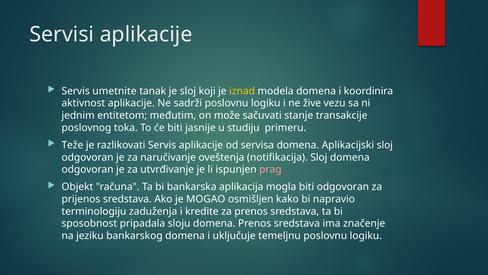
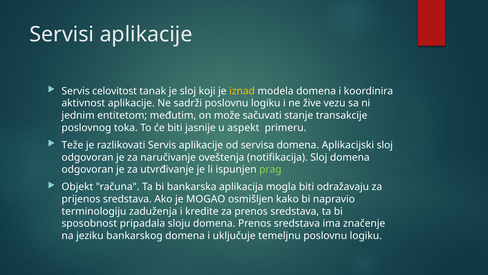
umetnite: umetnite -> celovitost (115, 91)
studiju: studiju -> aspekt (243, 127)
prag colour: pink -> light green (270, 169)
biti odgovoran: odgovoran -> odražavaju (343, 187)
